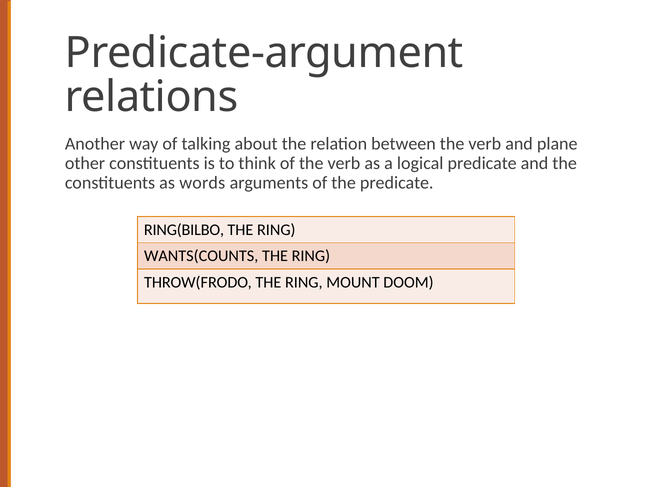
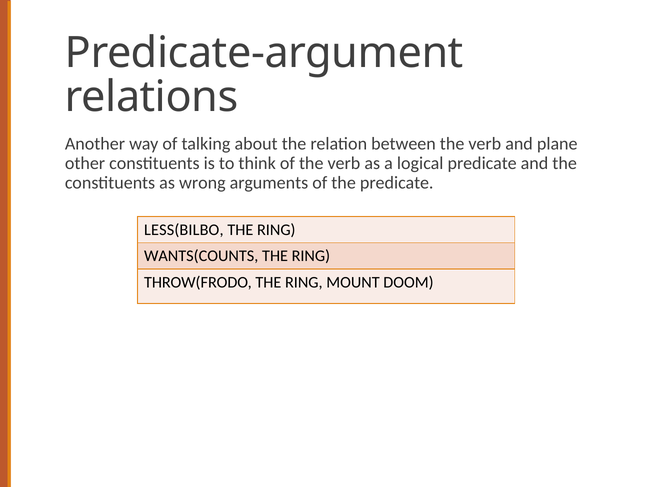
words: words -> wrong (202, 183)
RING(BILBO: RING(BILBO -> LESS(BILBO (184, 230)
